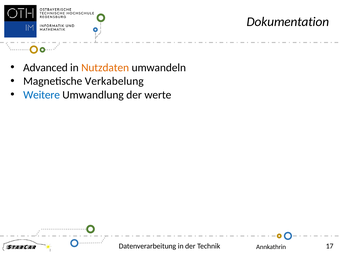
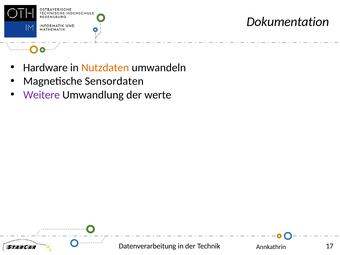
Advanced: Advanced -> Hardware (45, 68)
Verkabelung: Verkabelung -> Sensordaten (114, 81)
Weitere colour: blue -> purple (42, 95)
